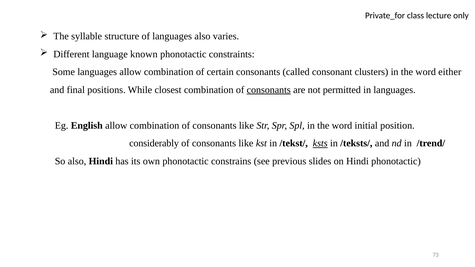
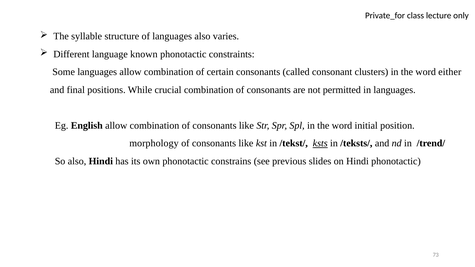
closest: closest -> crucial (168, 90)
consonants underline: present -> none (269, 90)
considerably: considerably -> morphology (154, 143)
